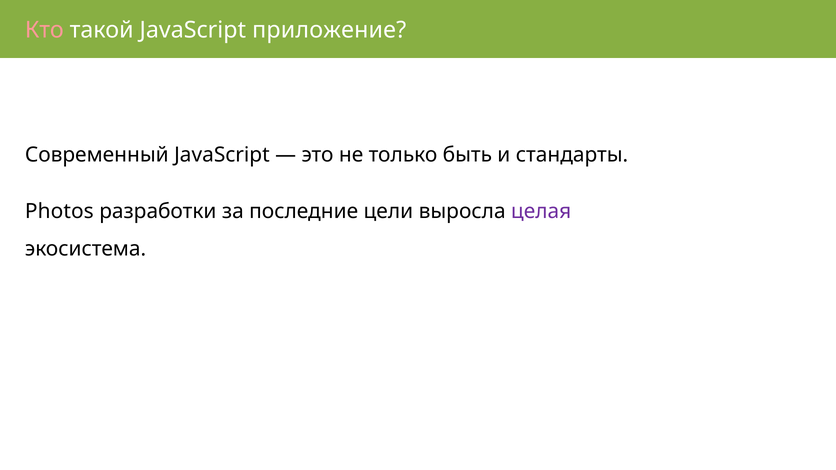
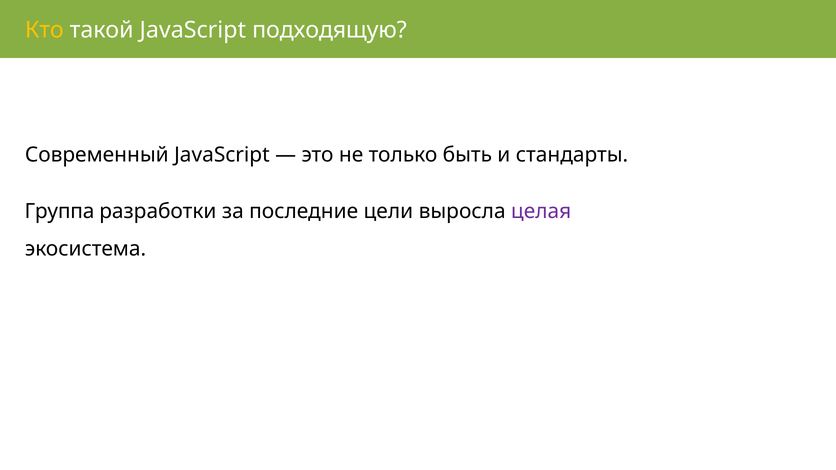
Кто colour: pink -> yellow (44, 30)
приложение: приложение -> подходящую (329, 30)
Photos: Photos -> Группа (59, 211)
